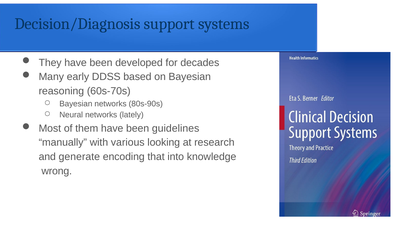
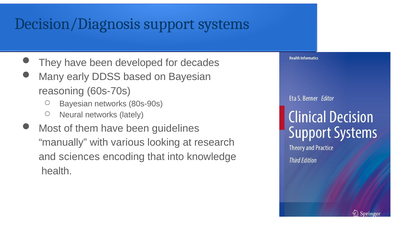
generate: generate -> sciences (79, 157)
wrong: wrong -> health (57, 171)
